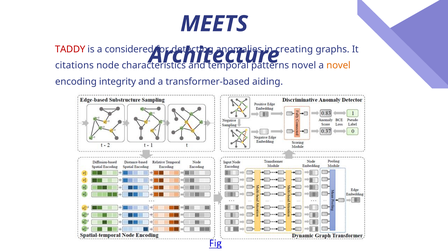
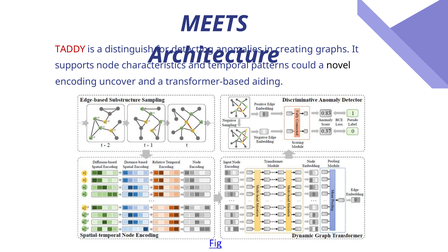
considered: considered -> distinguish (129, 49)
citations: citations -> supports (75, 65)
novel: novel -> could (304, 65)
novel colour: orange -> black (338, 65)
integrity: integrity -> uncover (117, 82)
